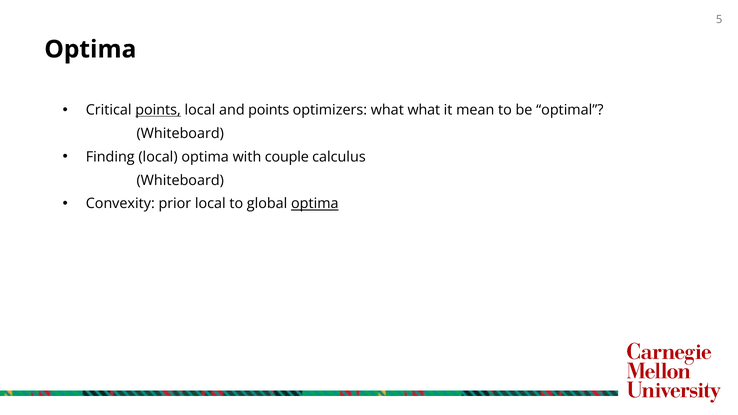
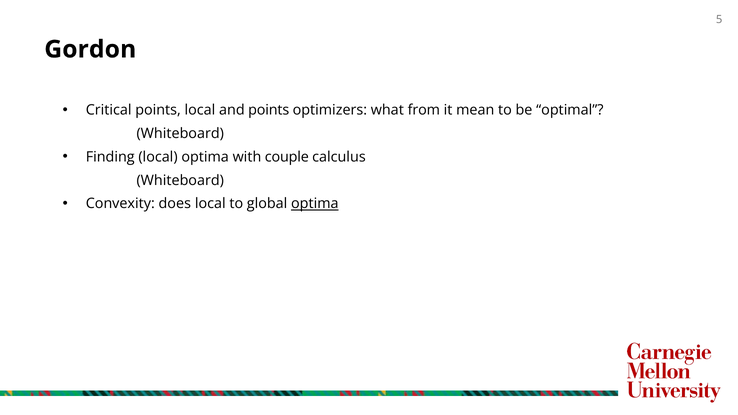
Optima: Optima -> Gordon (90, 49)
points underline: present -> none (158, 110)
what what: what -> from (424, 110)
prior: prior -> does (175, 204)
